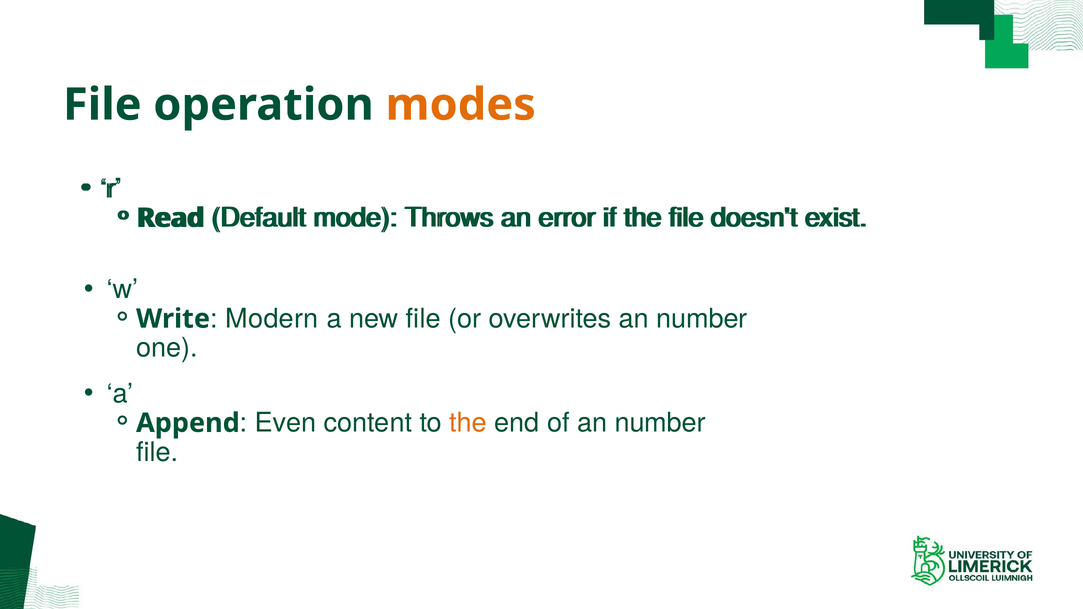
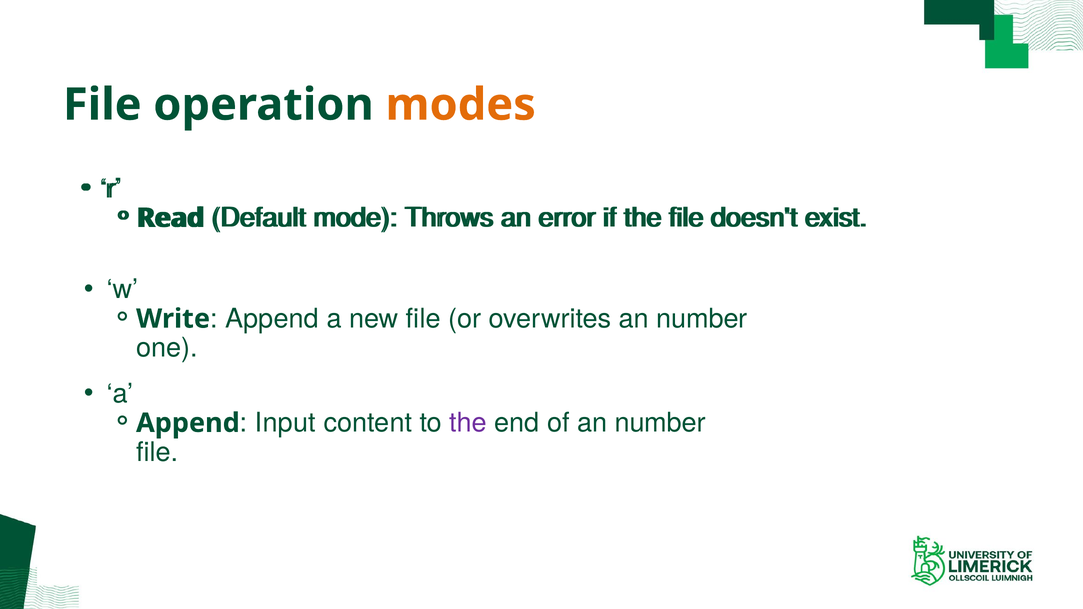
Modern: Modern -> Append (272, 319)
Even: Even -> Input (285, 423)
the colour: orange -> purple (468, 423)
